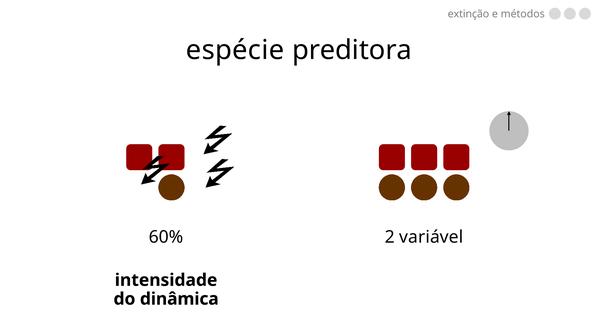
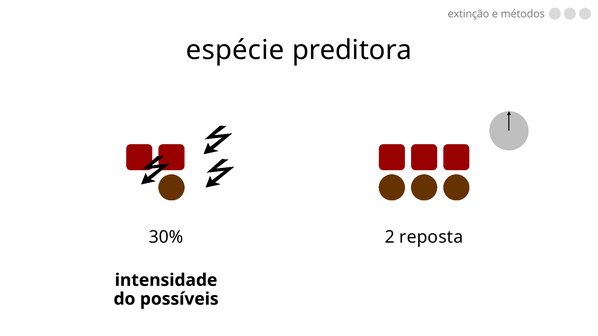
60%: 60% -> 30% (166, 237)
variável: variável -> reposta (431, 237)
dinâmica: dinâmica -> possíveis (179, 299)
